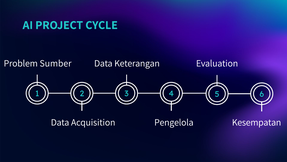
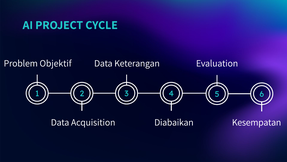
Sumber: Sumber -> Objektif (56, 63)
Pengelola: Pengelola -> Diabaikan (174, 122)
